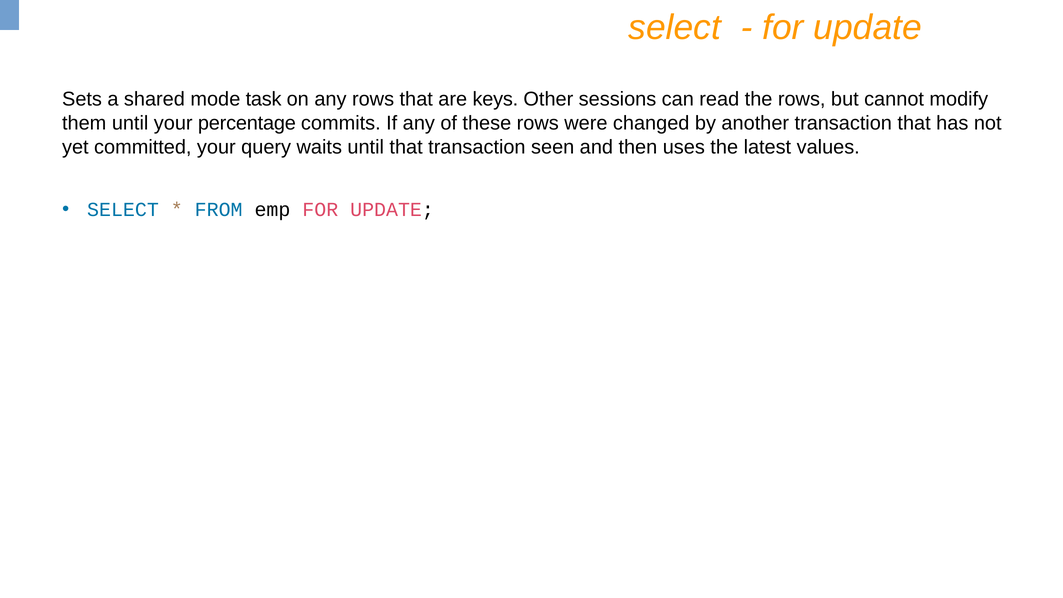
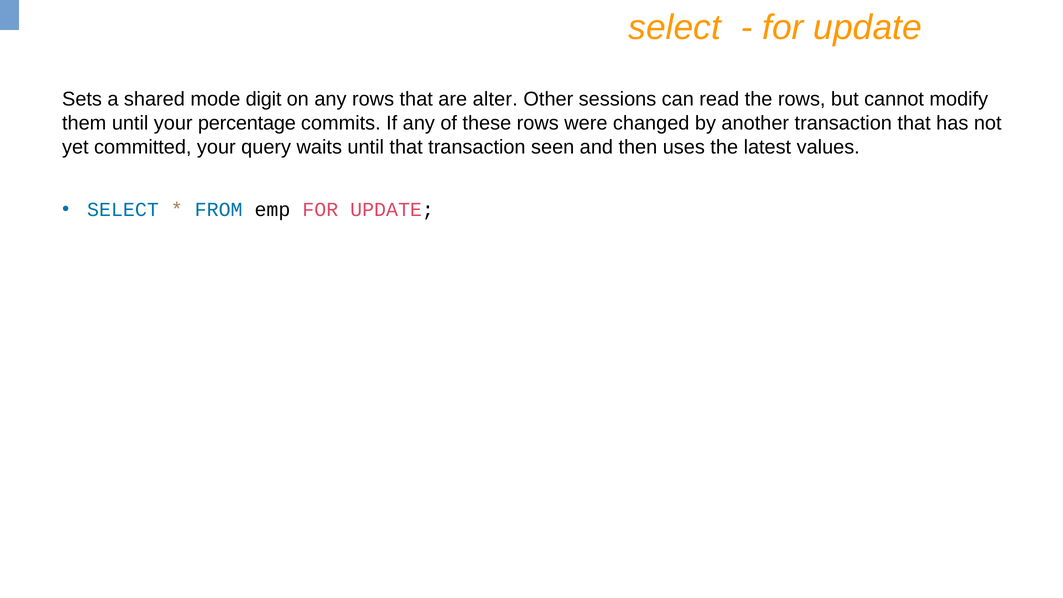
task: task -> digit (264, 99)
keys: keys -> alter (495, 99)
